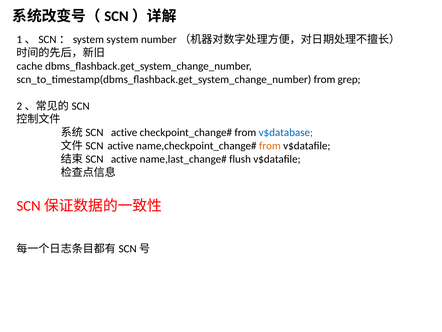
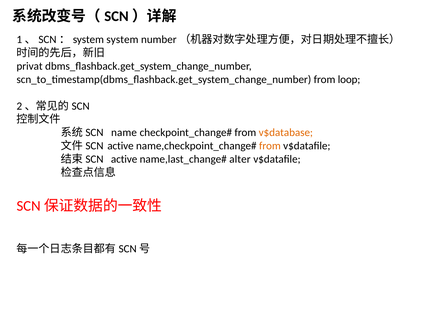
cache: cache -> privat (30, 66)
grep: grep -> loop (349, 79)
active: active -> name (124, 132)
v$database colour: blue -> orange (286, 132)
flush: flush -> alter (240, 159)
